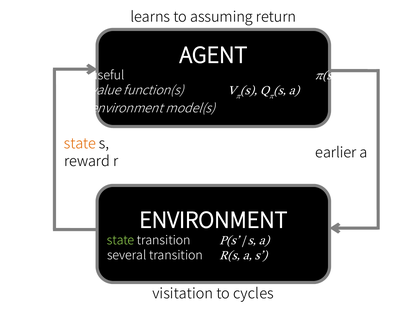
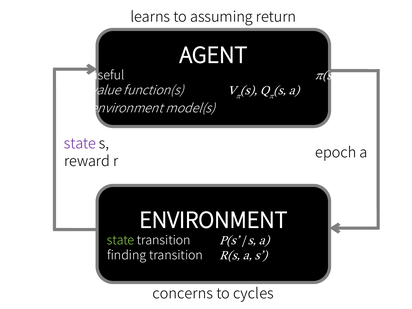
state colour: orange -> purple (80, 144)
earlier: earlier -> epoch (336, 153)
several: several -> finding (127, 255)
visitation: visitation -> concerns (183, 294)
